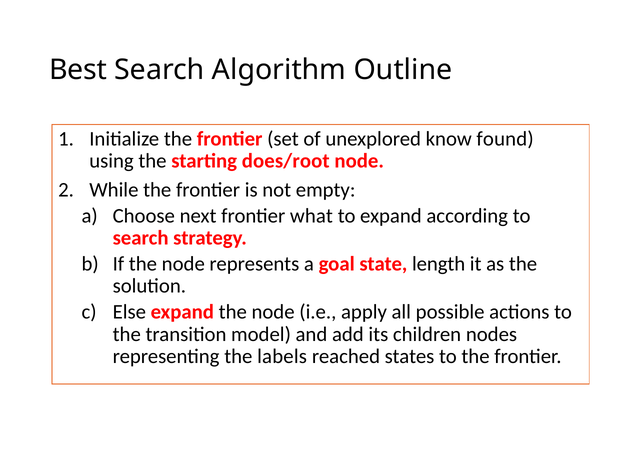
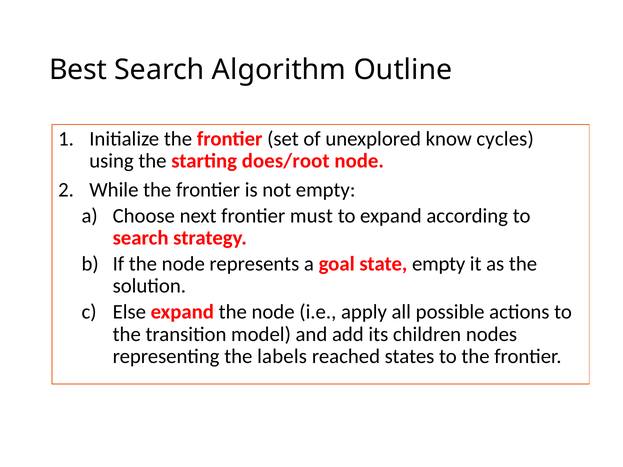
found: found -> cycles (505, 139)
what: what -> must (311, 216)
state length: length -> empty (439, 264)
